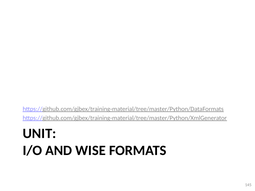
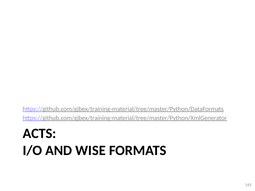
UNIT: UNIT -> ACTS (39, 134)
